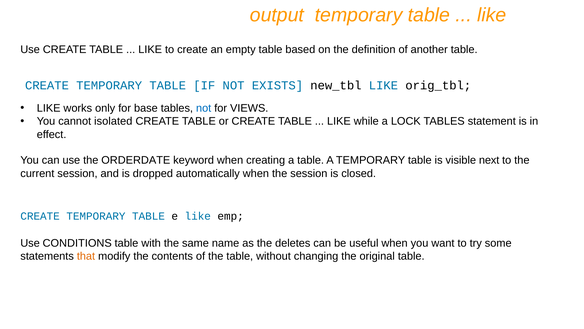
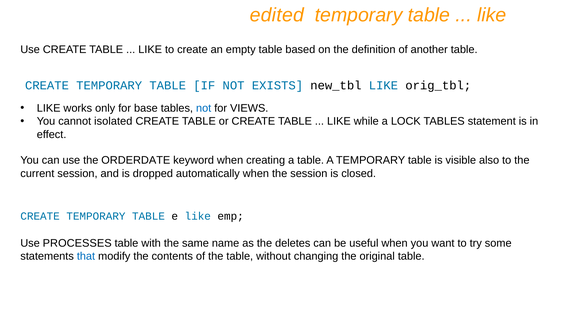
output: output -> edited (277, 15)
next: next -> also (489, 160)
CONDITIONS: CONDITIONS -> PROCESSES (77, 243)
that colour: orange -> blue (86, 256)
